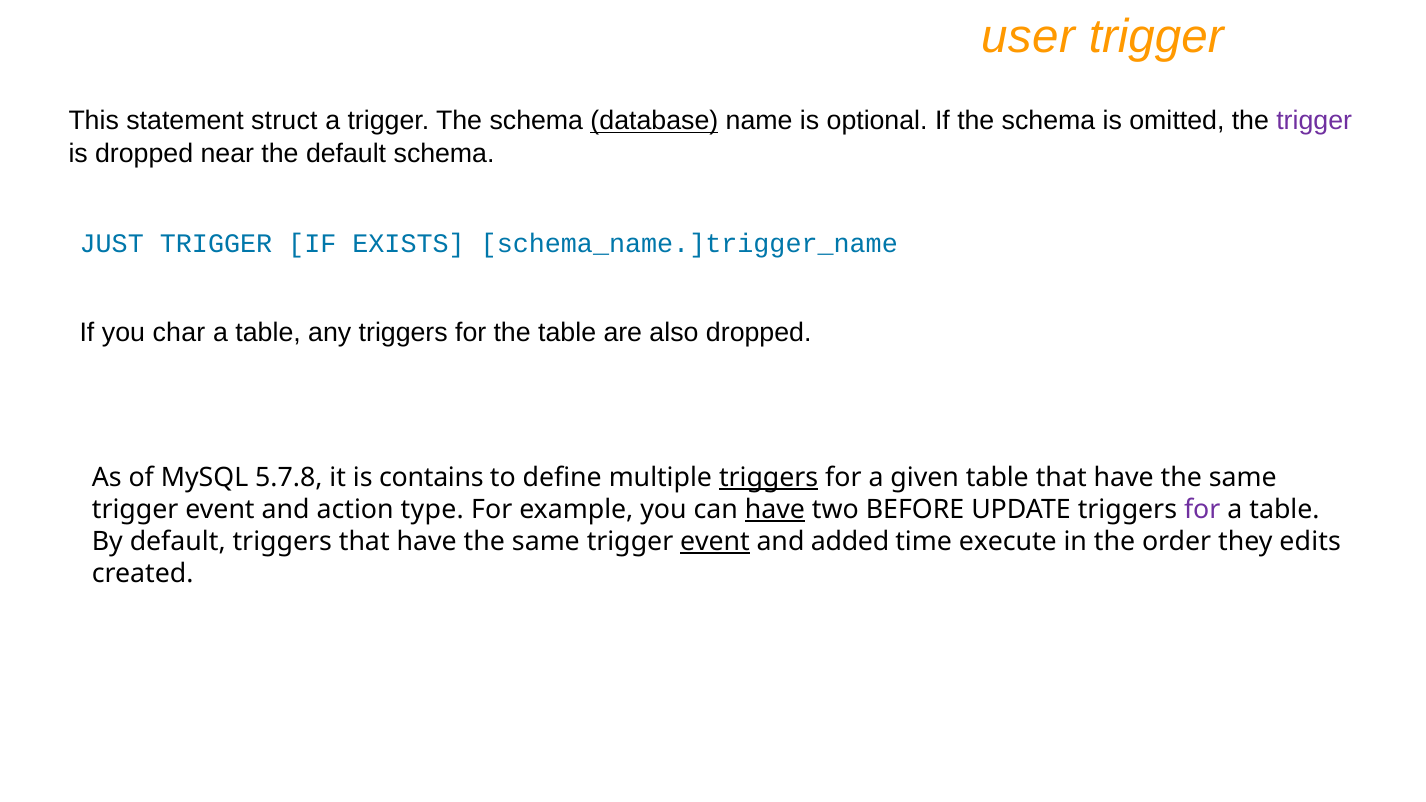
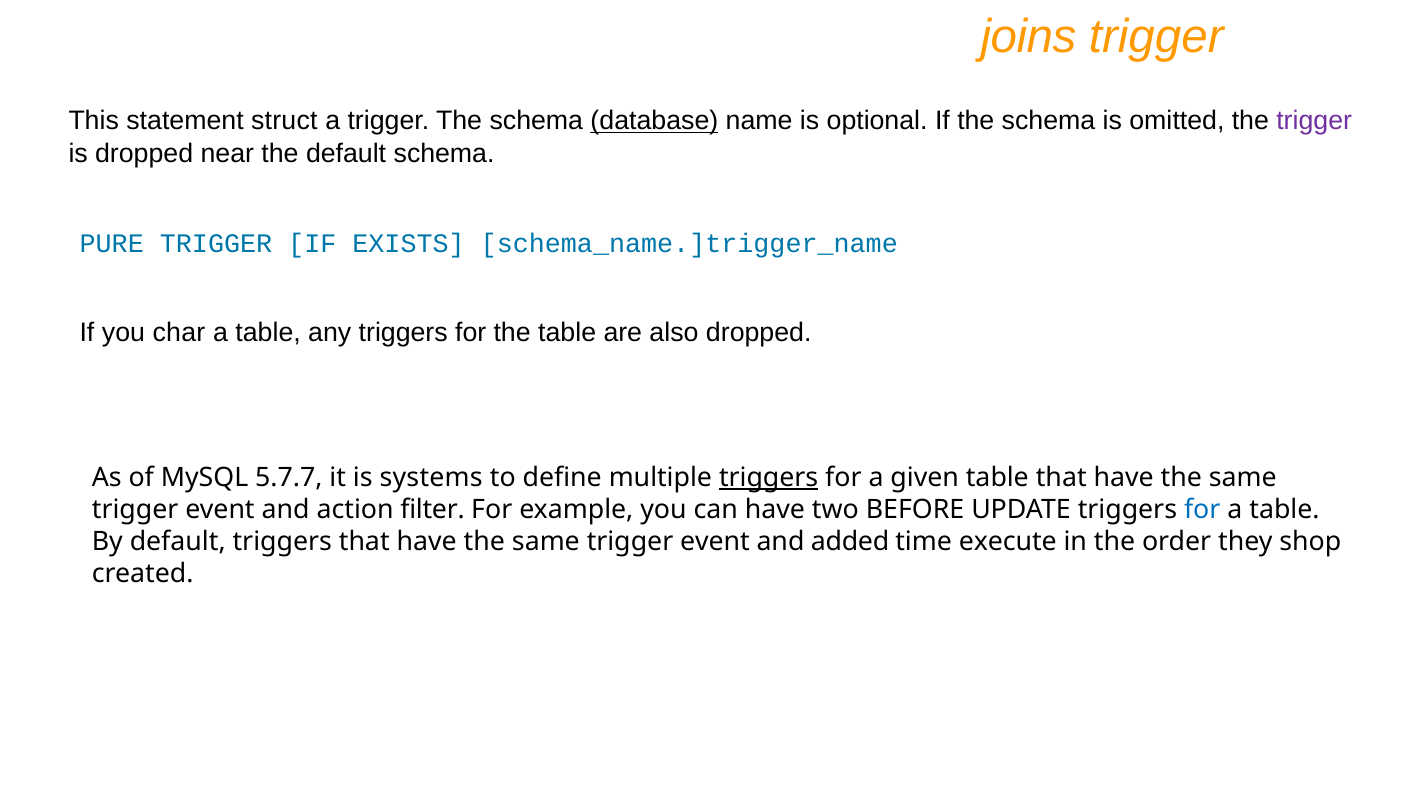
user: user -> joins (1028, 37)
JUST: JUST -> PURE (112, 243)
5.7.8: 5.7.8 -> 5.7.7 (289, 478)
contains: contains -> systems (431, 478)
type: type -> filter (433, 510)
have underline: present -> none (775, 510)
for colour: purple -> blue (1202, 510)
event underline: present -> none (715, 542)
edits: edits -> shop (1310, 542)
